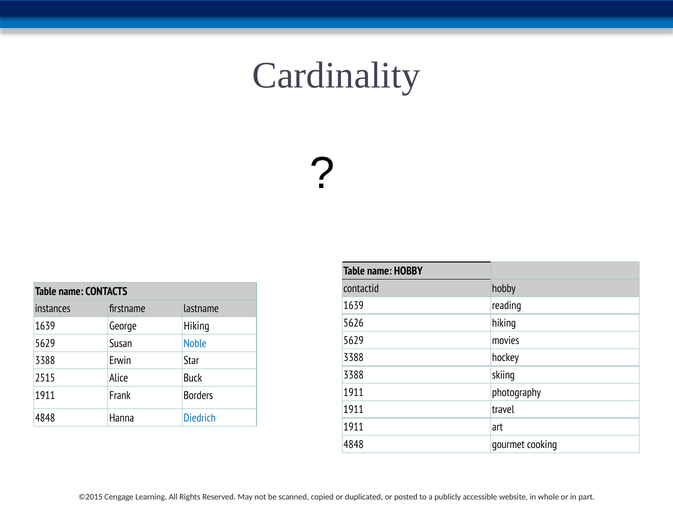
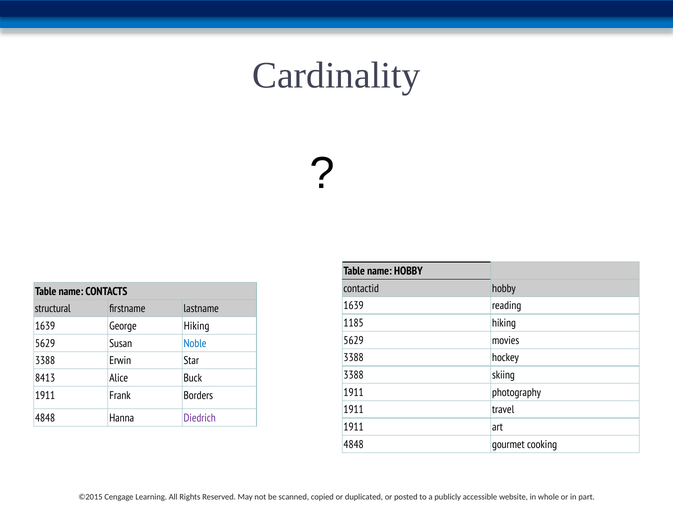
instances: instances -> structural (53, 309)
5626: 5626 -> 1185 (354, 323)
2515: 2515 -> 8413 (45, 378)
Diedrich colour: blue -> purple (200, 418)
